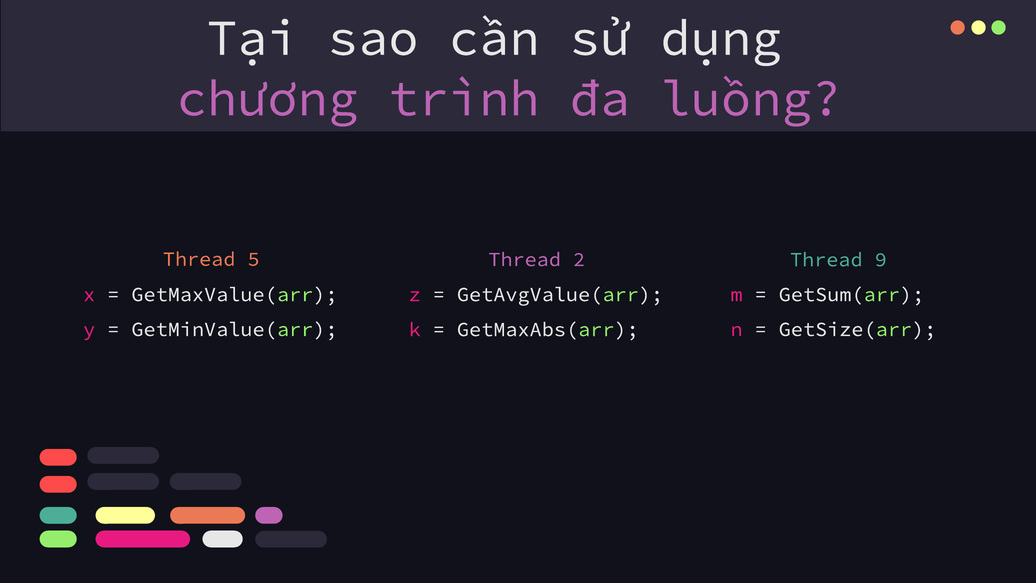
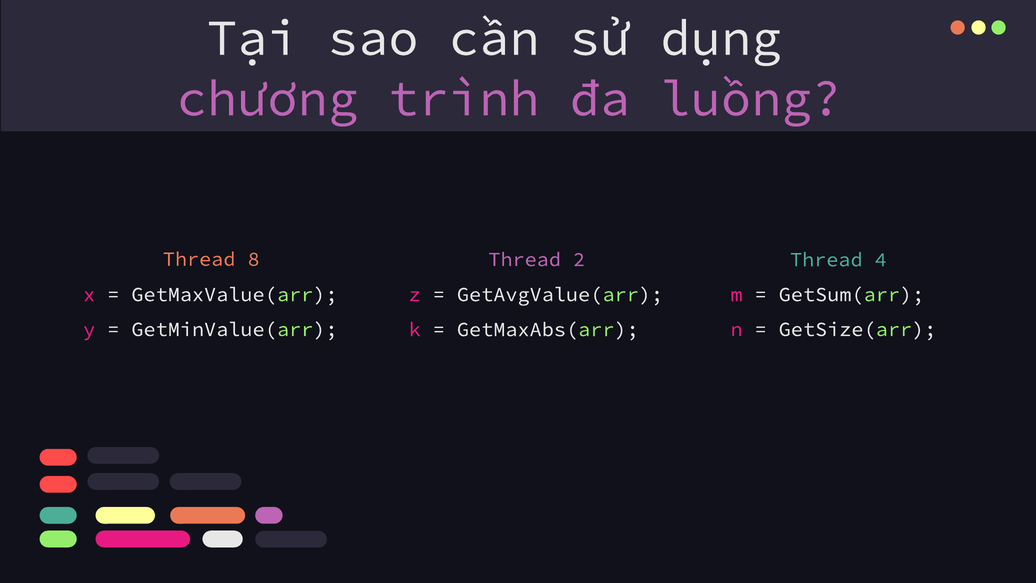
5: 5 -> 8 (254, 259)
9: 9 -> 4 (881, 260)
